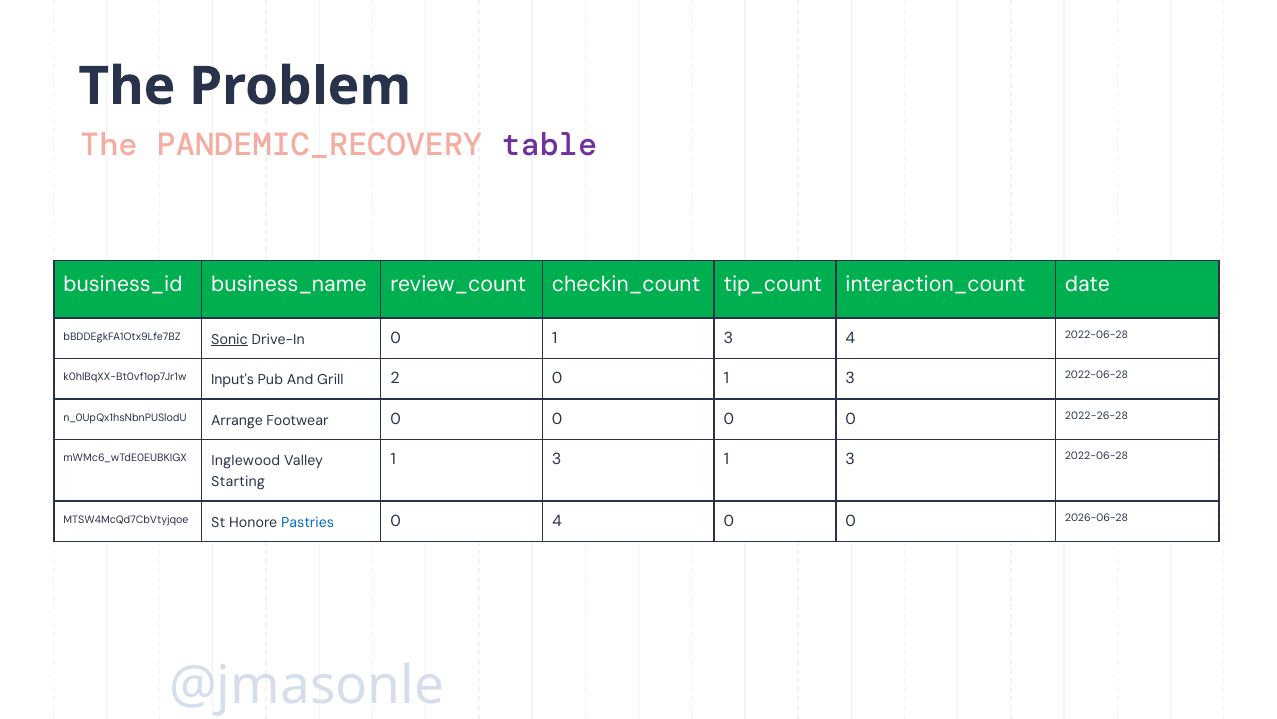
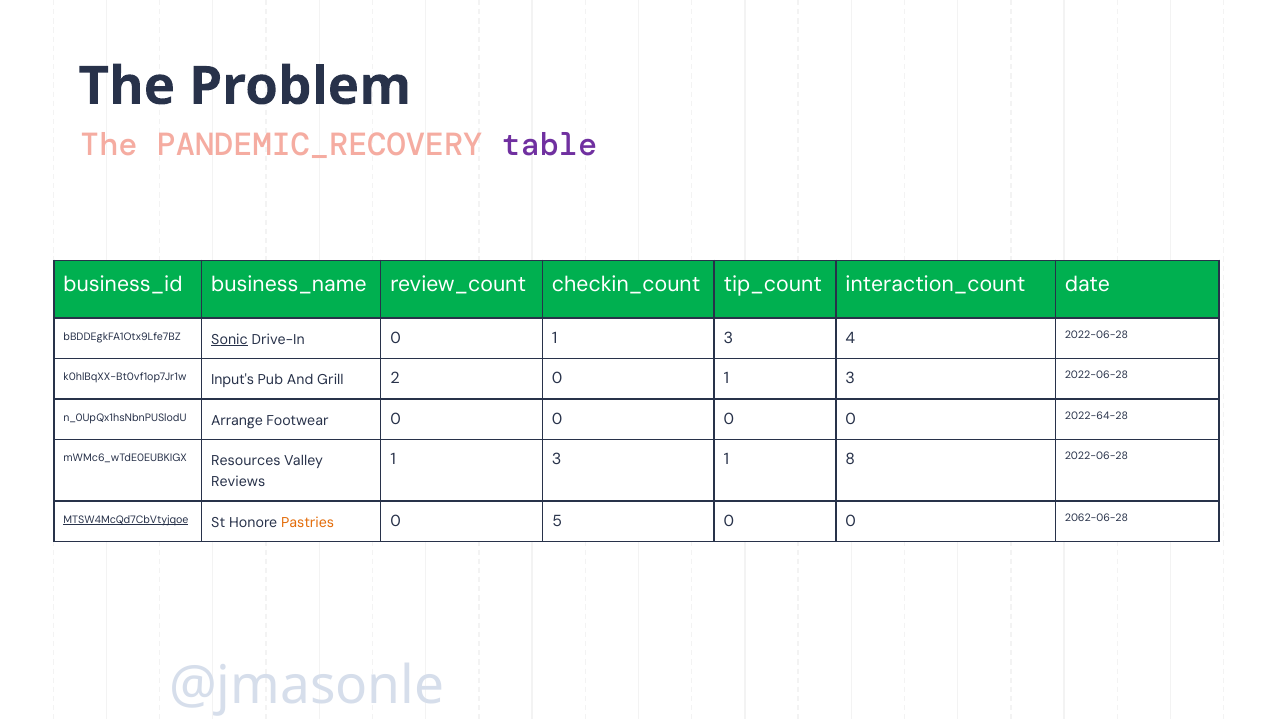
2022-26-28: 2022-26-28 -> 2022-64-28 (1096, 415)
3 1 3: 3 -> 8 (850, 459)
Inglewood: Inglewood -> Resources (246, 461)
Starting: Starting -> Reviews (238, 482)
MTSW4McQd7CbVtyjqoe underline: none -> present (126, 519)
Pastries colour: blue -> orange (308, 522)
0 4: 4 -> 5 (557, 521)
2026-06-28: 2026-06-28 -> 2062-06-28 (1096, 517)
